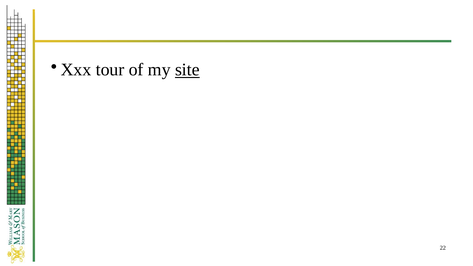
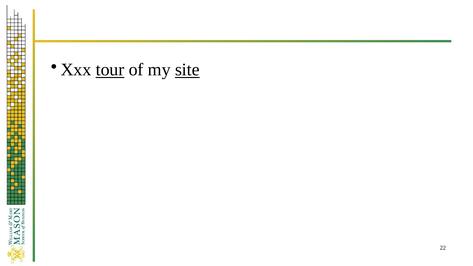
tour underline: none -> present (110, 70)
